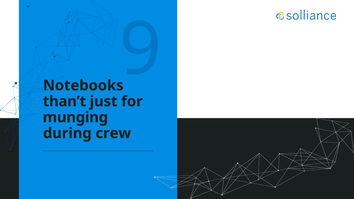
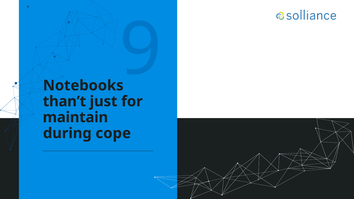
munging: munging -> maintain (75, 117)
crew: crew -> cope (113, 133)
